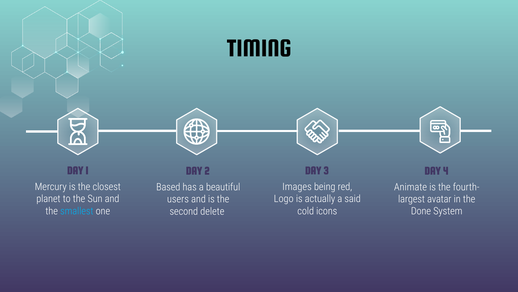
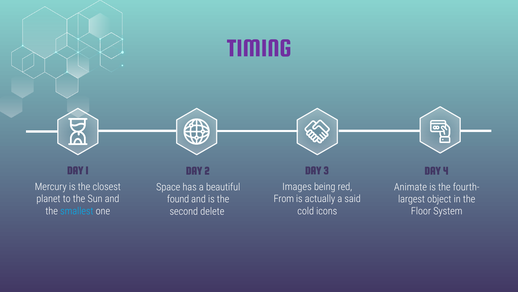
TIMING colour: black -> purple (259, 48)
Based: Based -> Space (168, 187)
Logo: Logo -> From (284, 198)
avatar: avatar -> object (439, 199)
users: users -> found (178, 199)
Done: Done -> Floor (421, 211)
